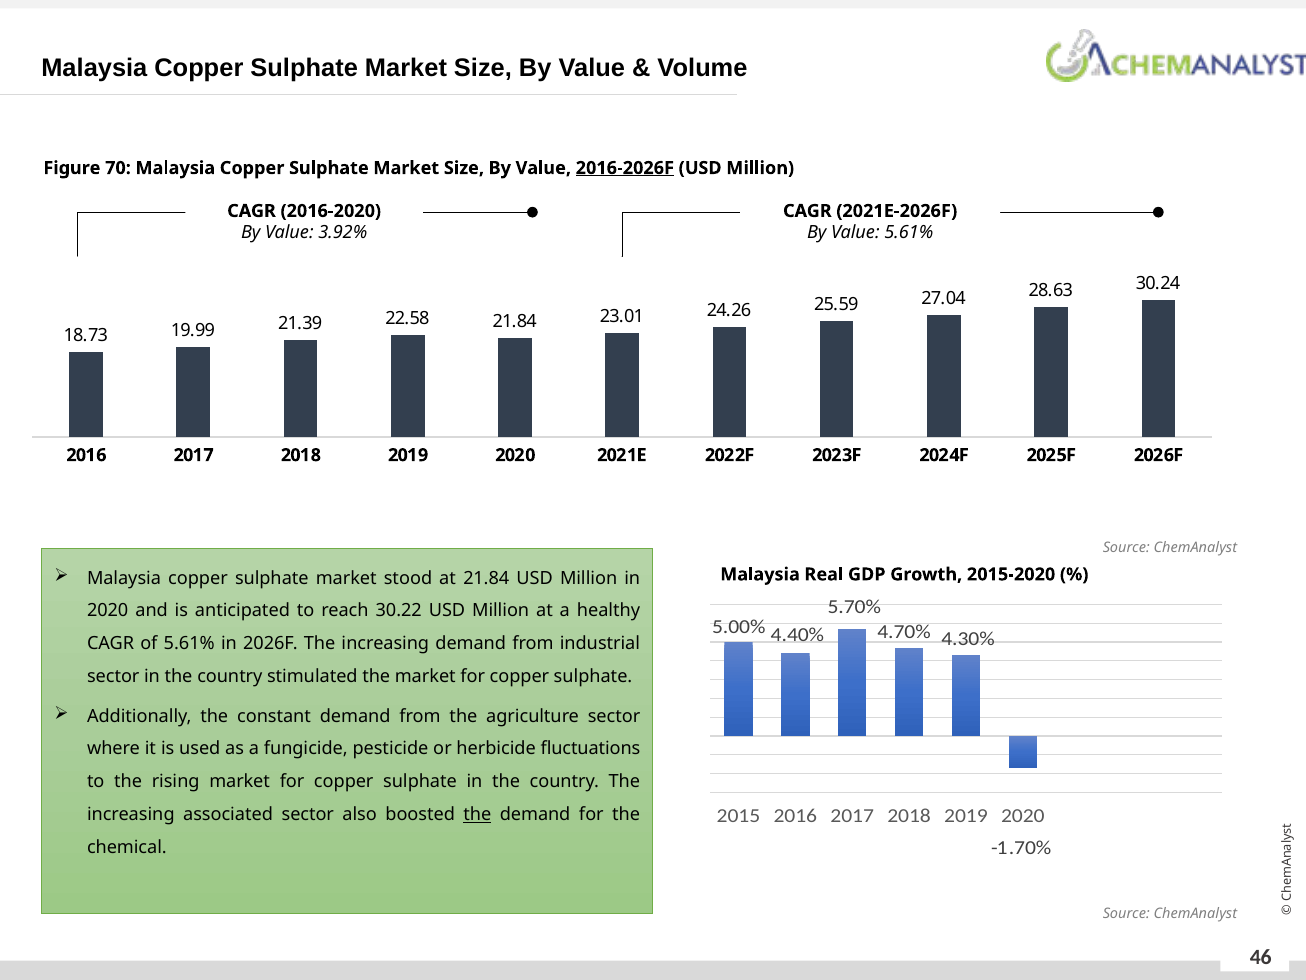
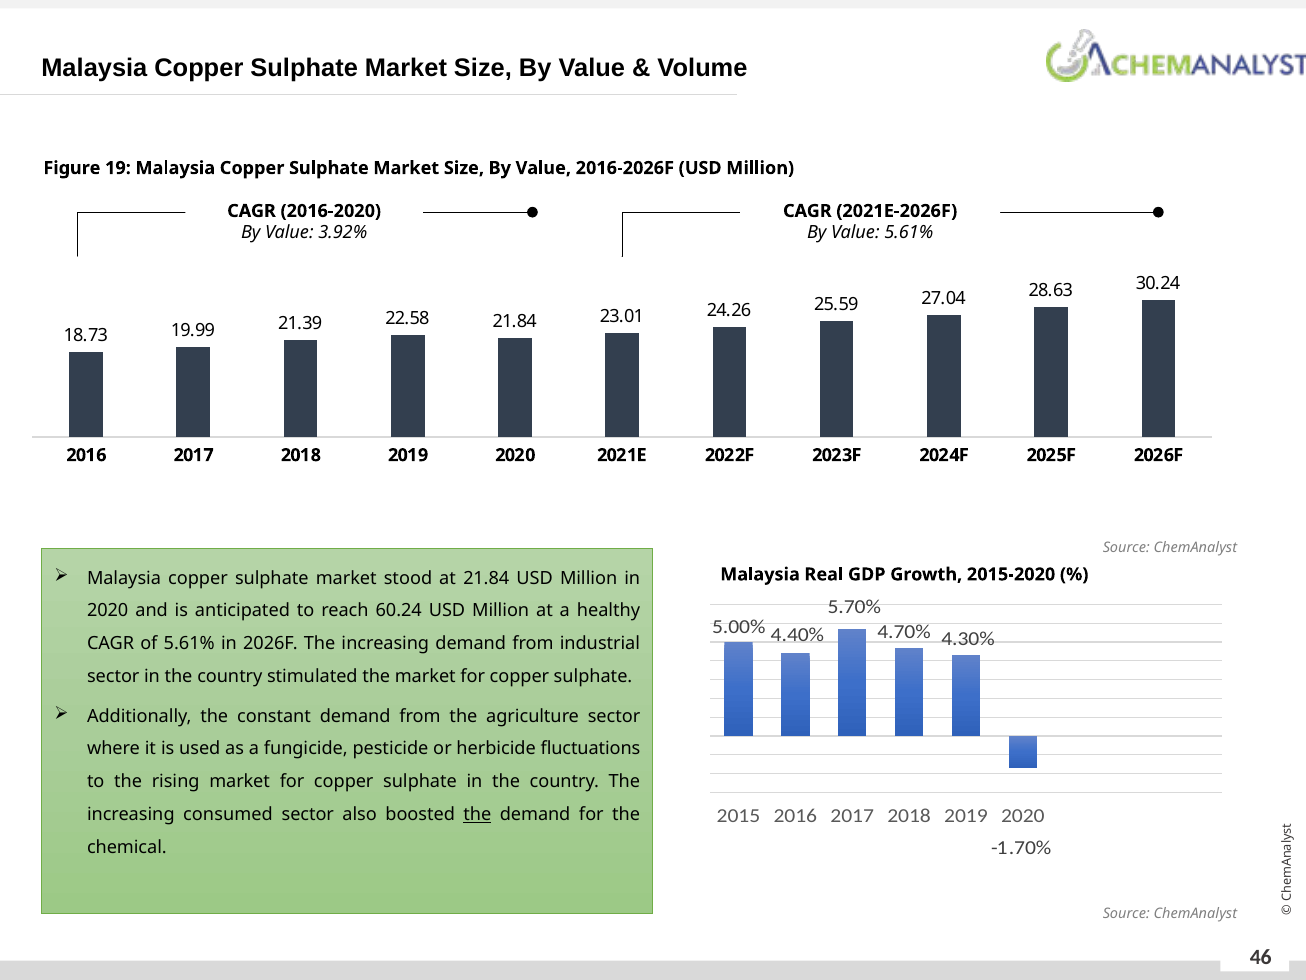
70: 70 -> 19 (118, 168)
2016-2026F underline: present -> none (625, 168)
30.22: 30.22 -> 60.24 (399, 611)
associated: associated -> consumed (228, 814)
